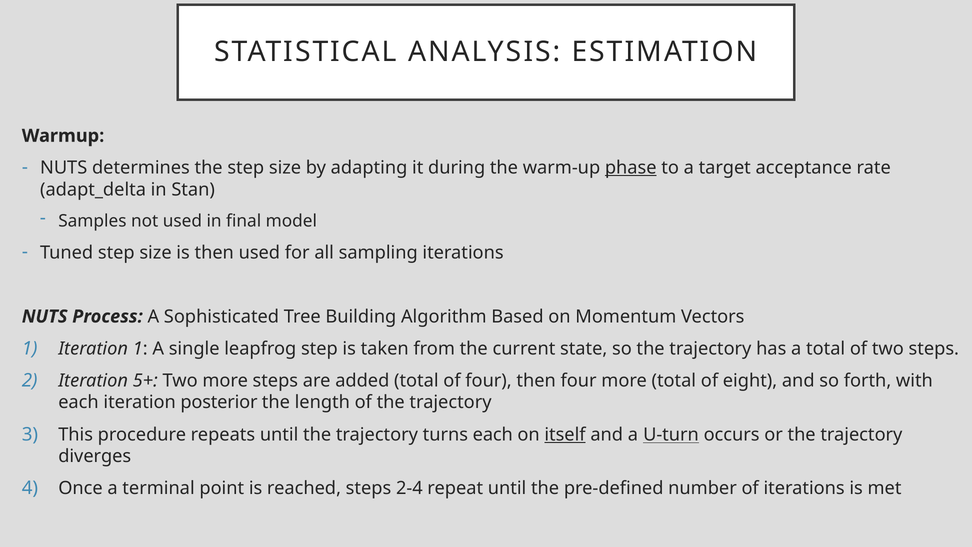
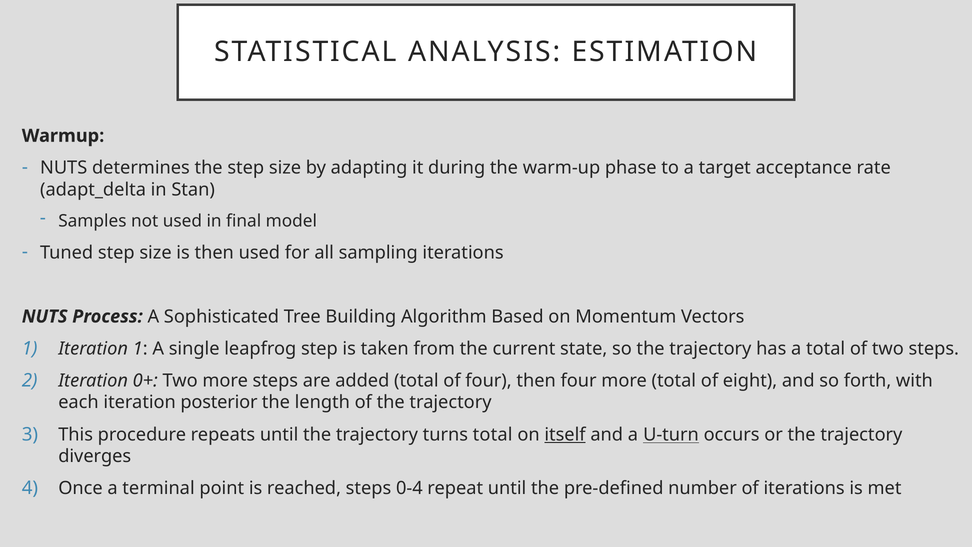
phase underline: present -> none (631, 168)
5+: 5+ -> 0+ (145, 380)
turns each: each -> total (493, 434)
2-4: 2-4 -> 0-4 (409, 488)
